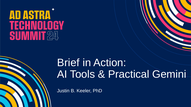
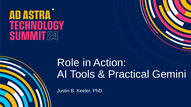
Brief: Brief -> Role (68, 63)
